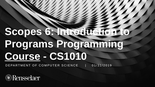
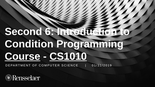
Scopes: Scopes -> Second (23, 32)
Programs: Programs -> Condition (29, 44)
CS1010 underline: none -> present (68, 57)
